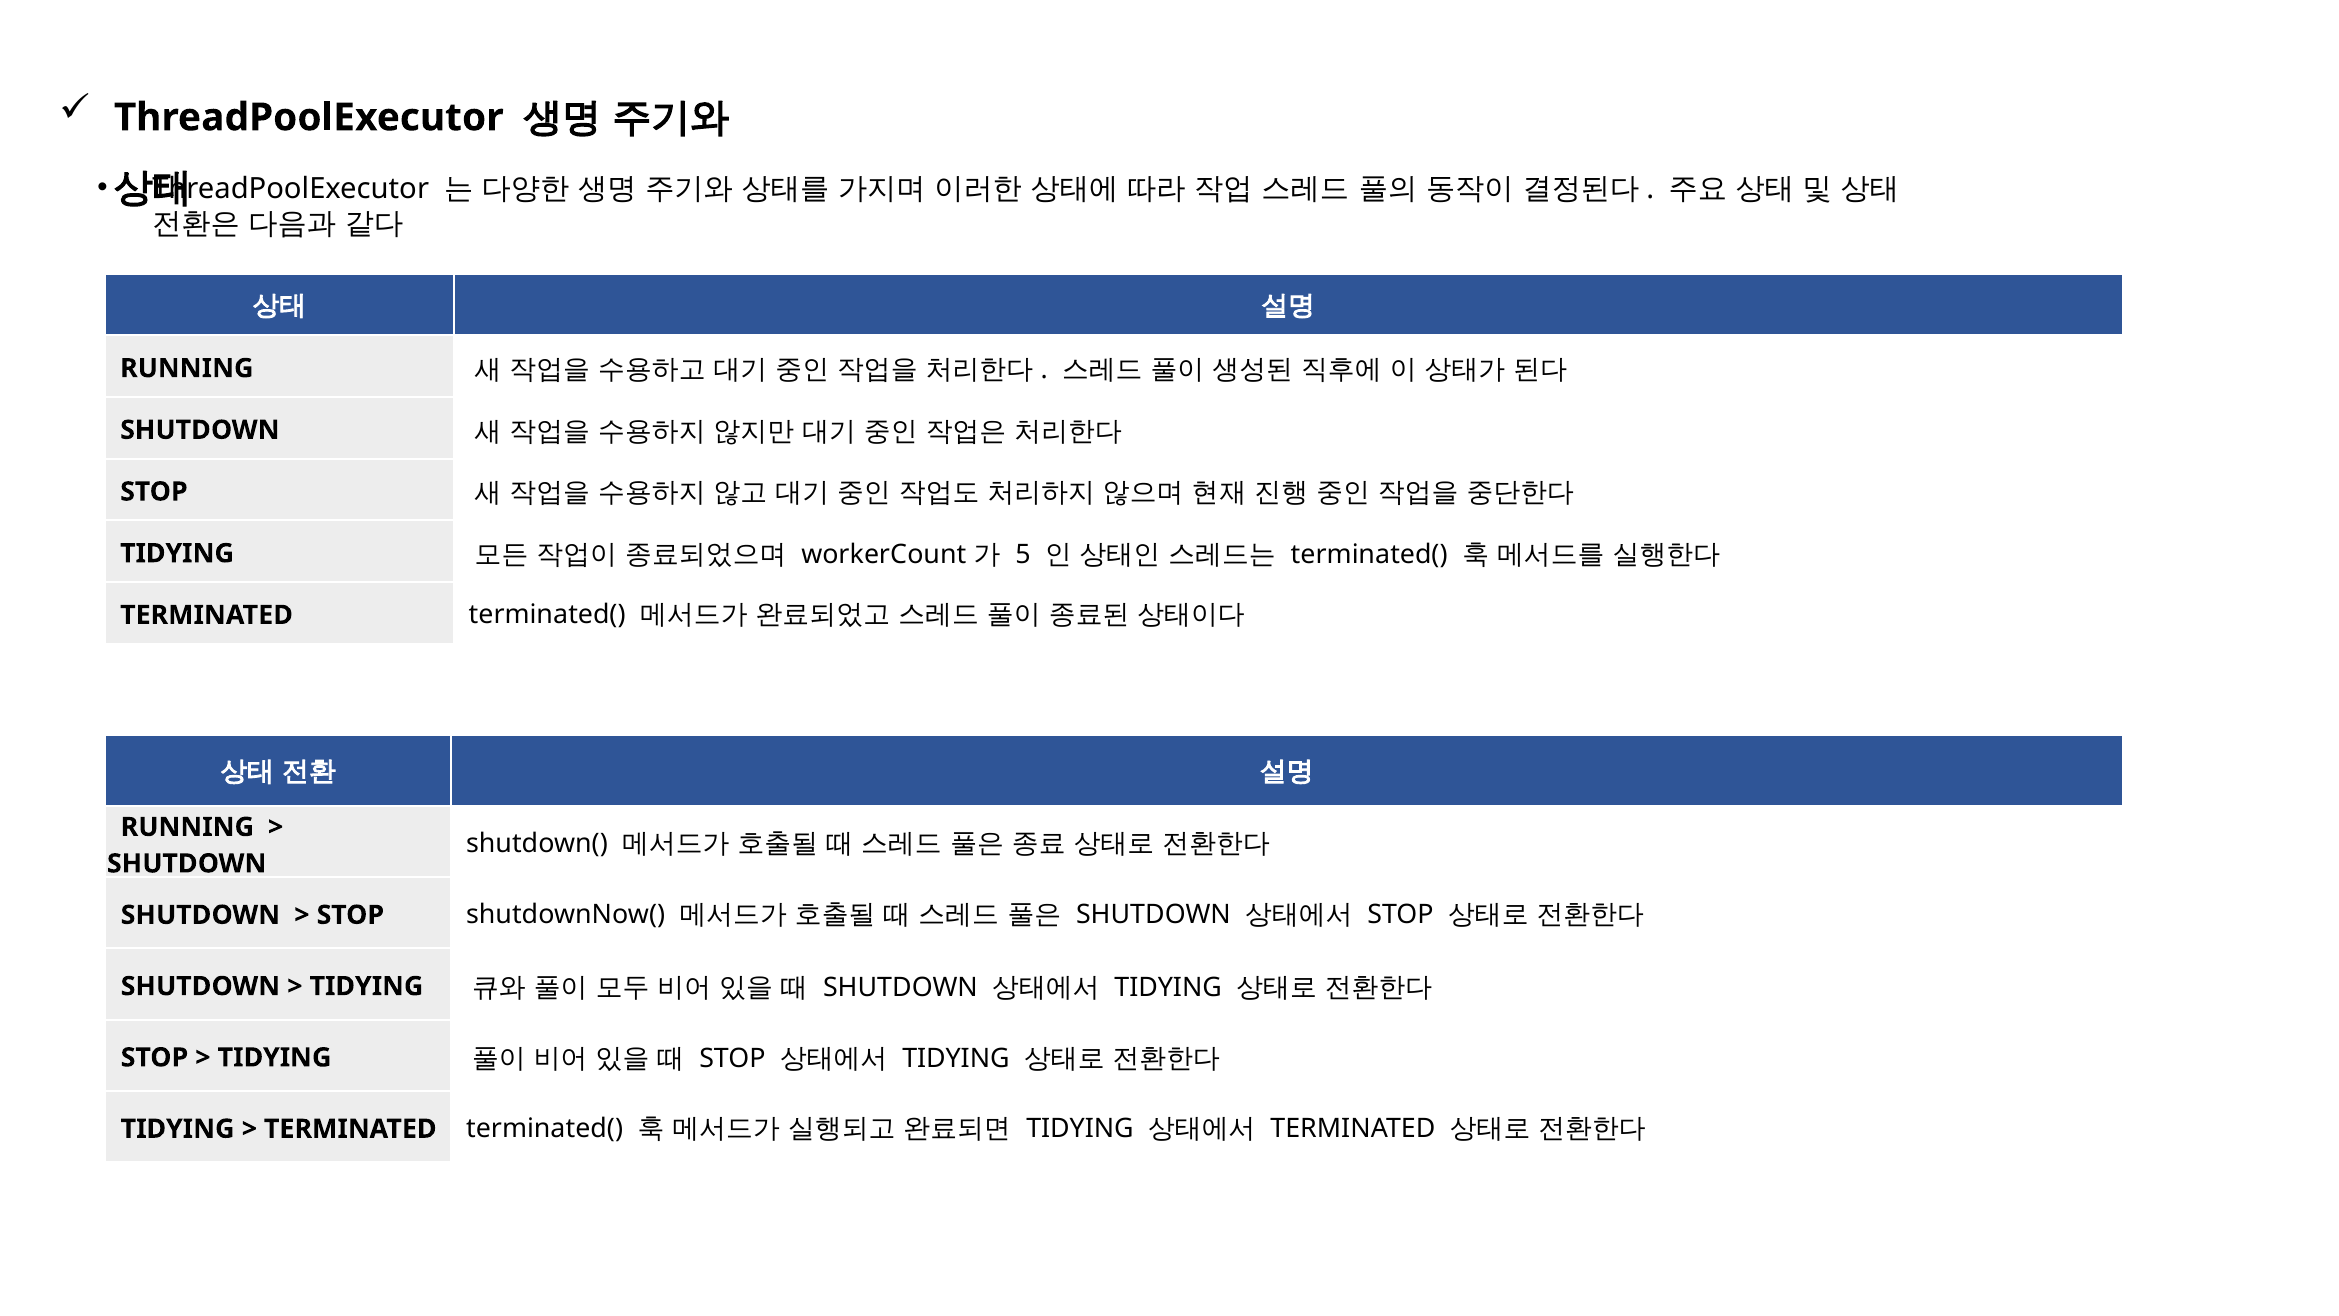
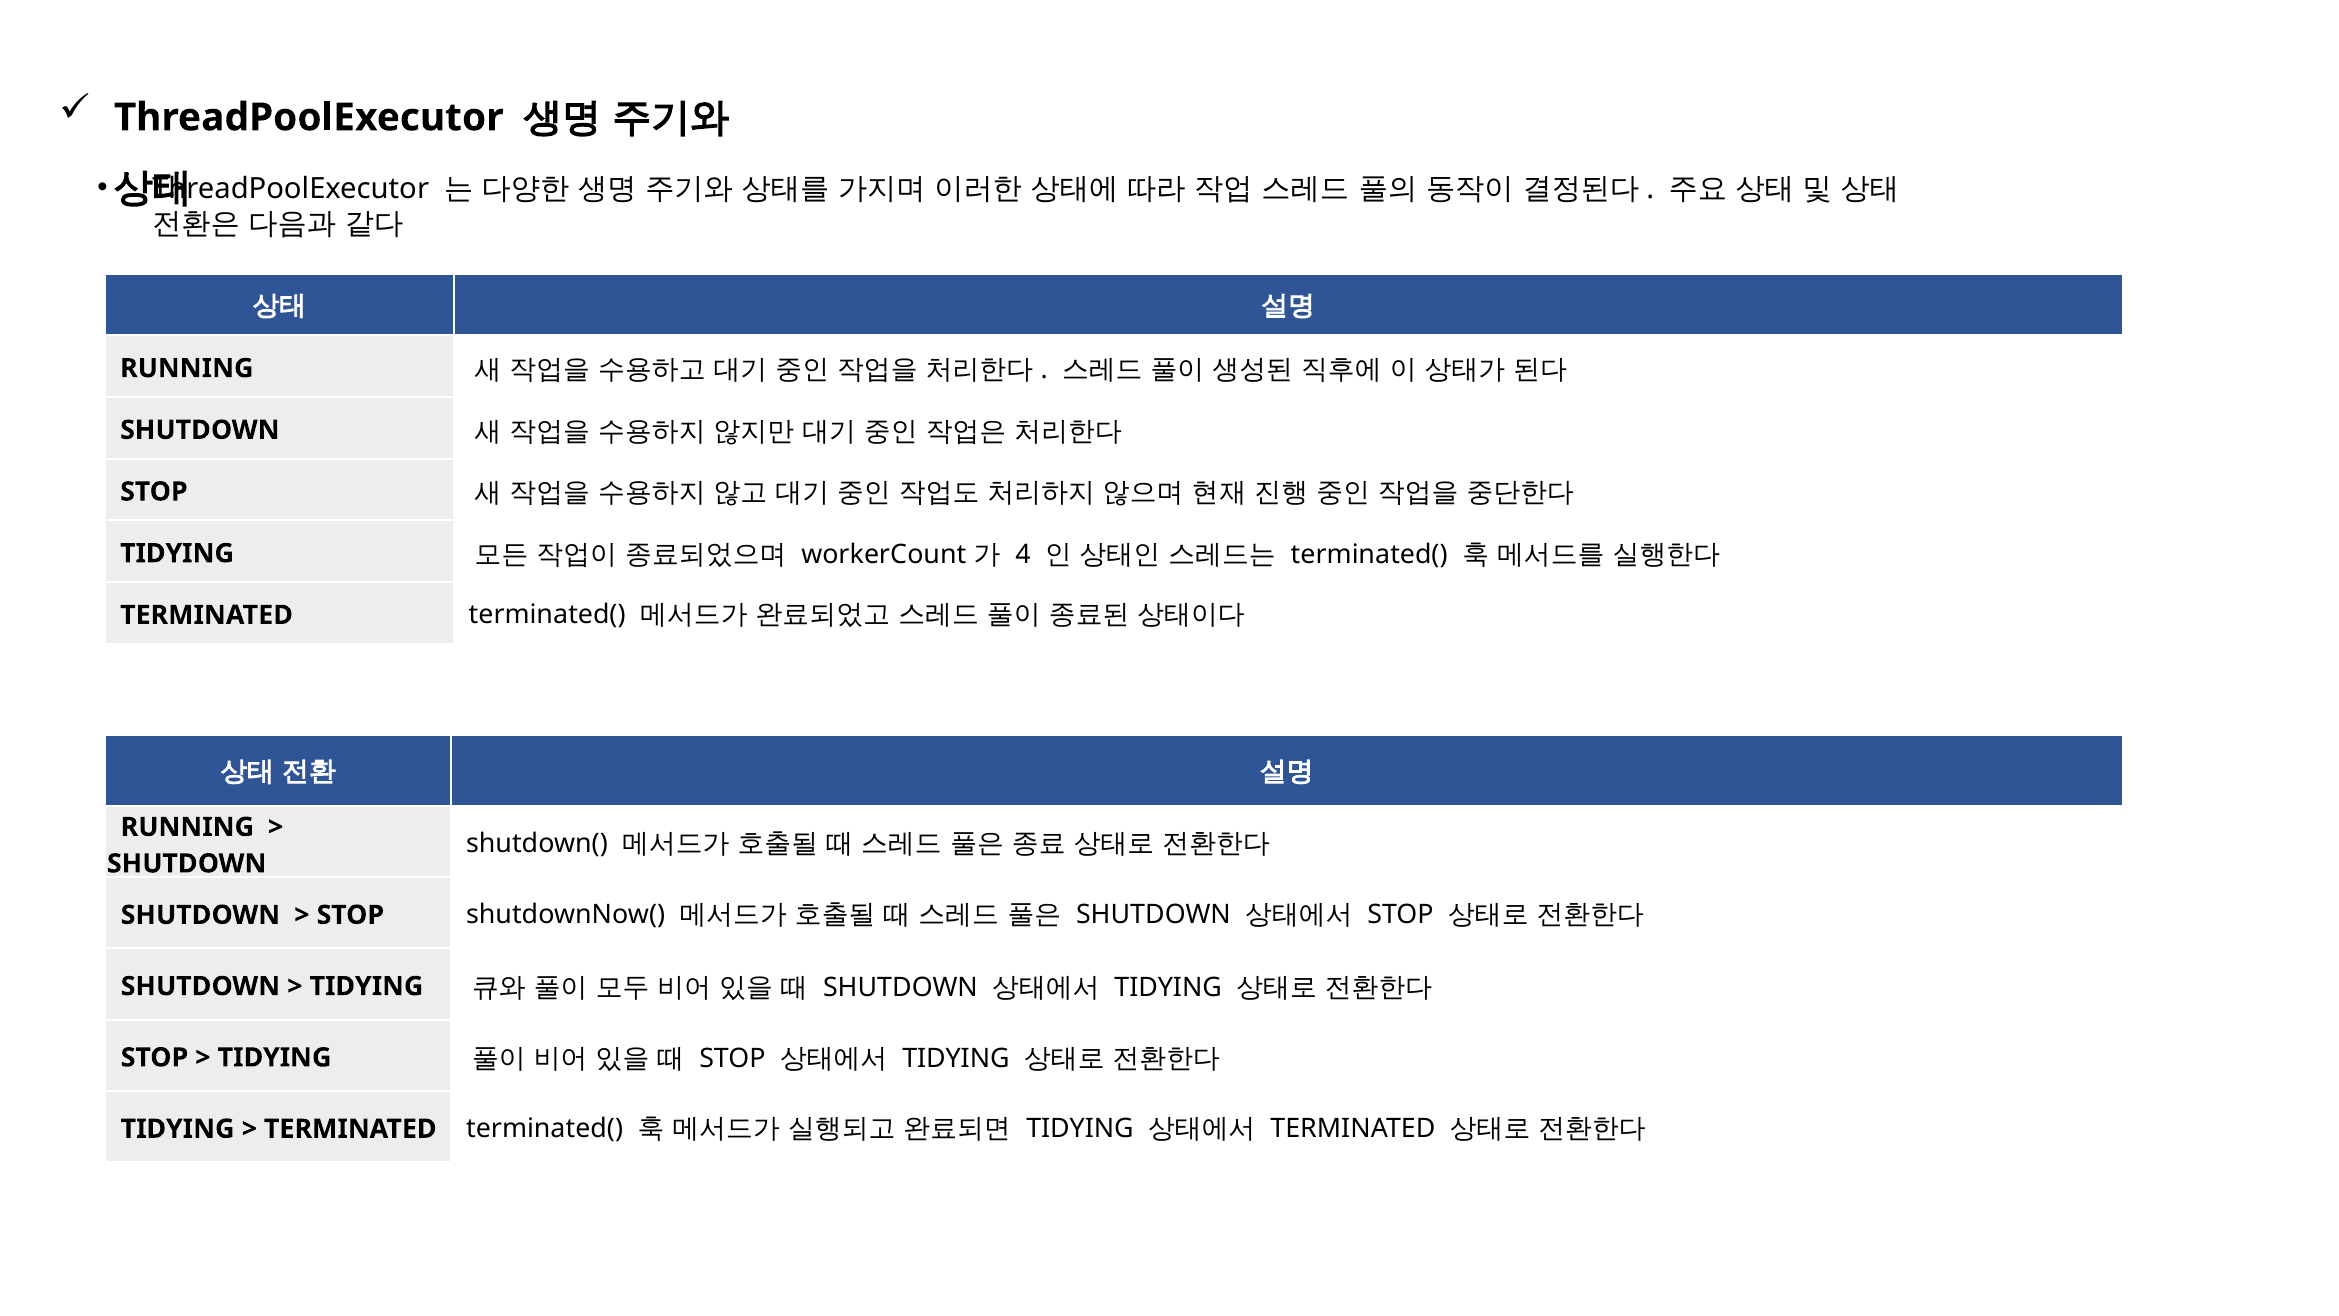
5: 5 -> 4 (1023, 555)
